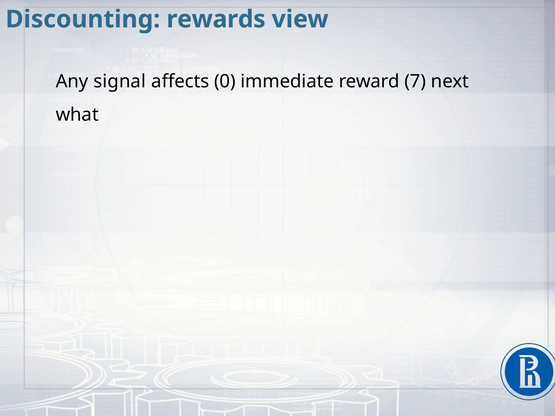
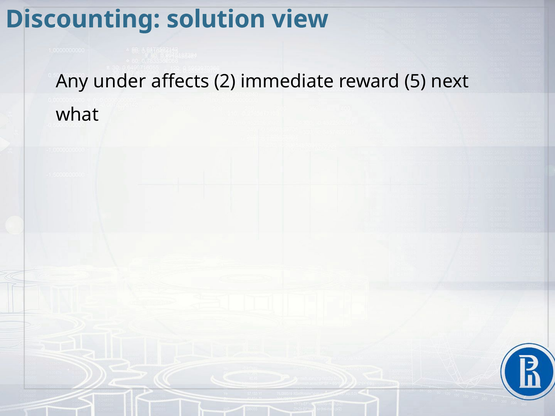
rewards: rewards -> solution (216, 19)
signal: signal -> under (120, 82)
0: 0 -> 2 (225, 82)
7: 7 -> 5 (415, 82)
